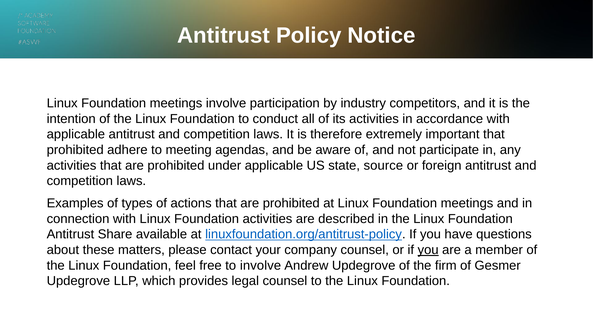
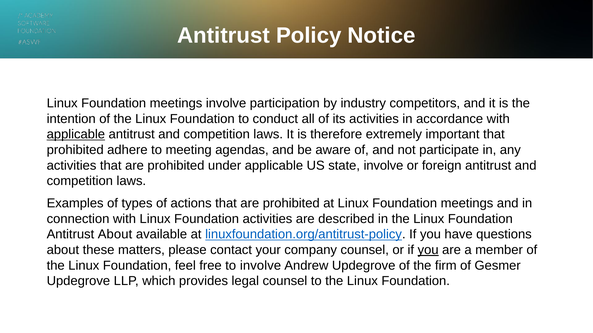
applicable underline: none -> present (76, 135)
state source: source -> involve (383, 166)
Antitrust Share: Share -> About (115, 235)
